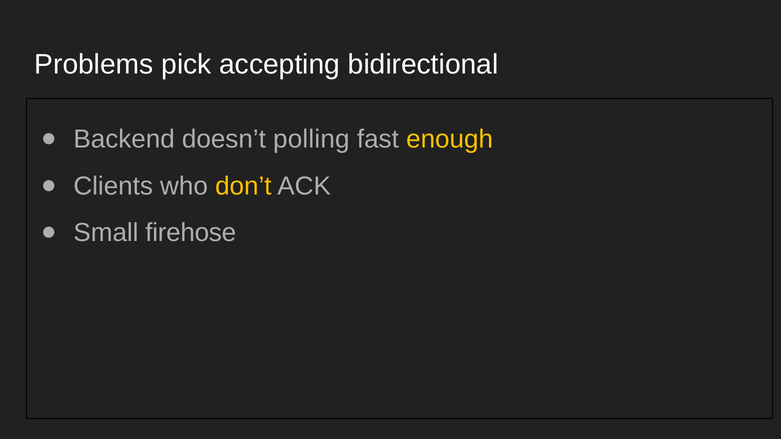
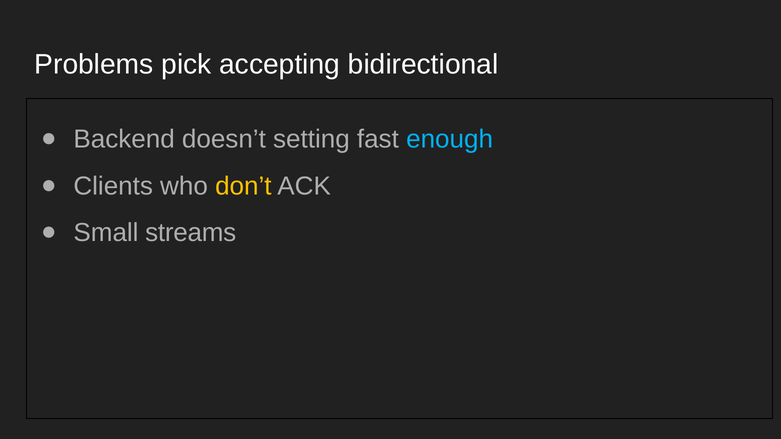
polling: polling -> setting (311, 139)
enough colour: yellow -> light blue (450, 139)
firehose: firehose -> streams (191, 233)
